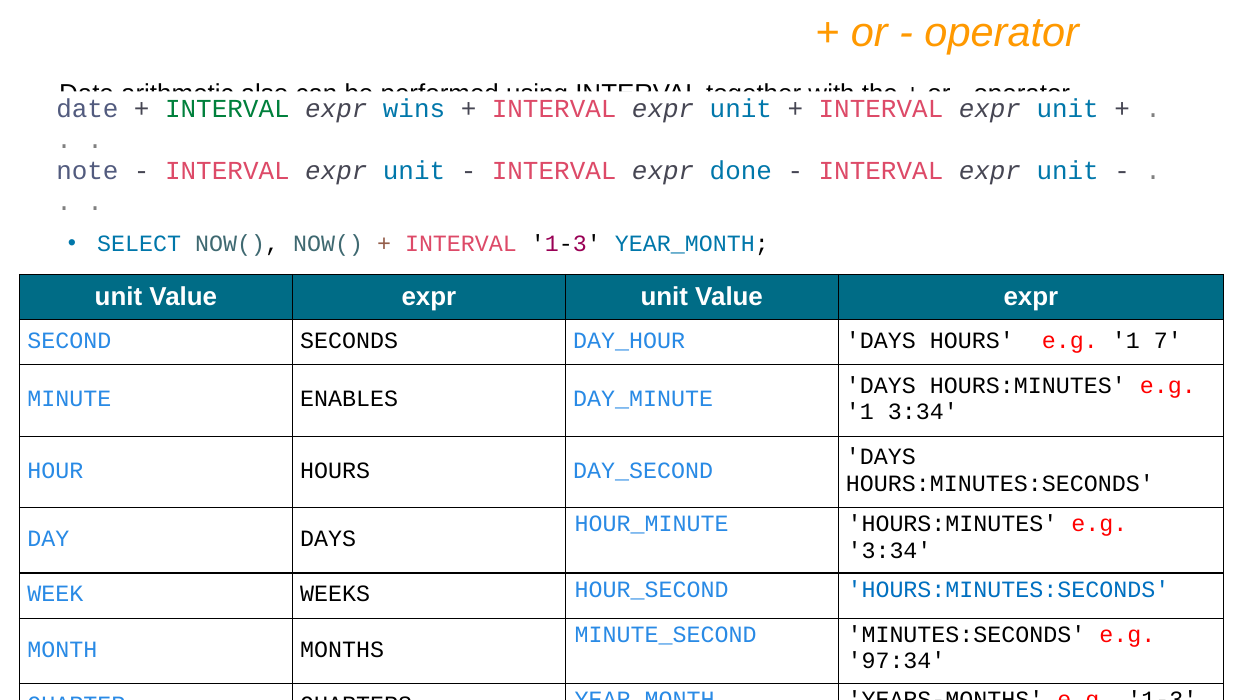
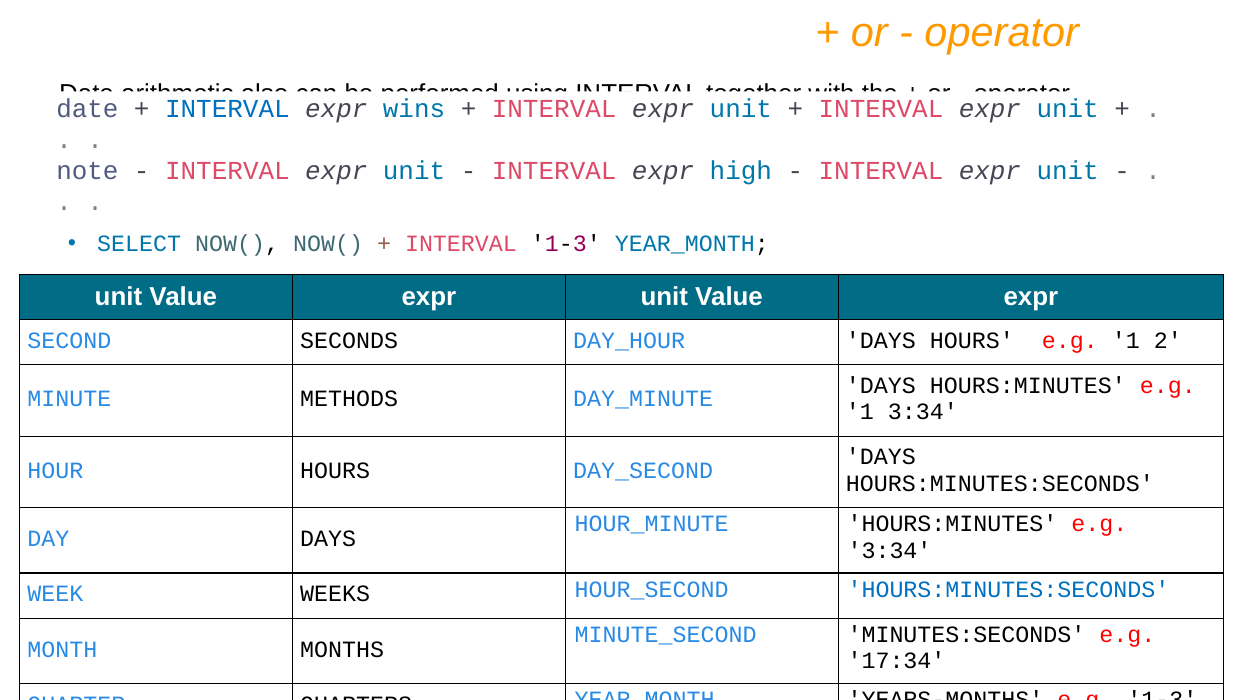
INTERVAL colour: green -> blue (227, 109)
done: done -> high (741, 171)
7: 7 -> 2 (1168, 340)
ENABLES: ENABLES -> METHODS (349, 399)
97:34: 97:34 -> 17:34 (896, 661)
